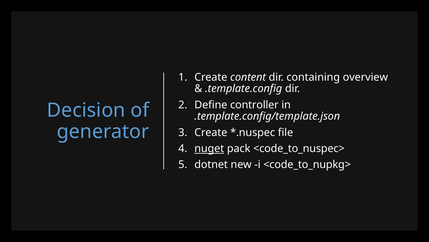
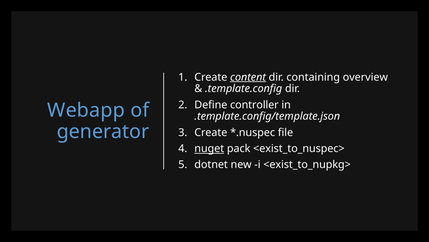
content underline: none -> present (248, 77)
Decision: Decision -> Webapp (86, 110)
<code_to_nuspec>: <code_to_nuspec> -> <exist_to_nuspec> (299, 148)
<code_to_nupkg>: <code_to_nupkg> -> <exist_to_nupkg> (307, 164)
